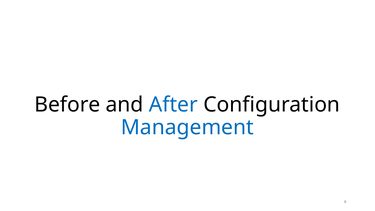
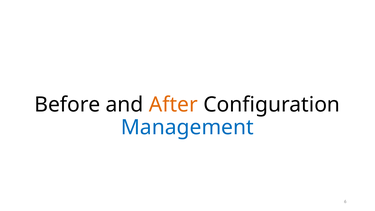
After colour: blue -> orange (173, 105)
